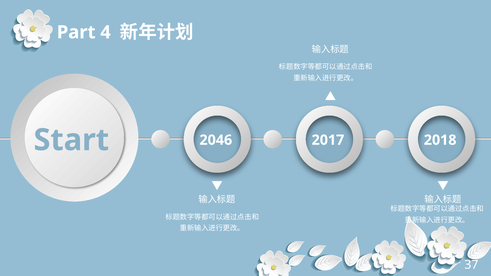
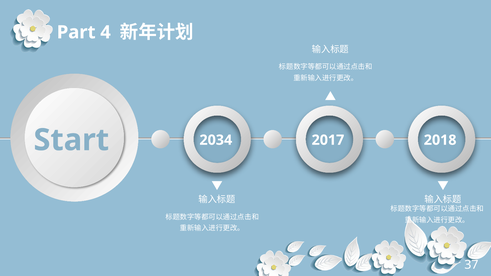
2046: 2046 -> 2034 (216, 140)
